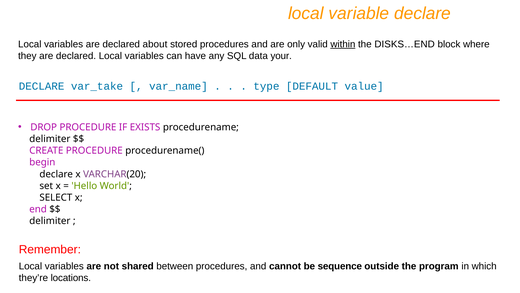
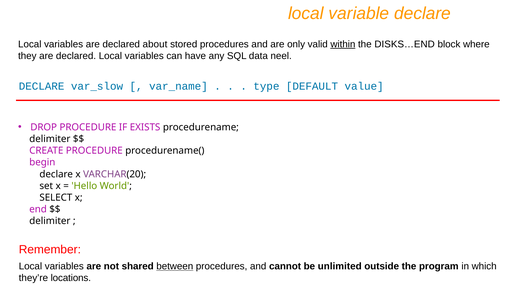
your: your -> neel (281, 56)
var_take: var_take -> var_slow (97, 86)
between underline: none -> present (175, 266)
sequence: sequence -> unlimited (340, 266)
